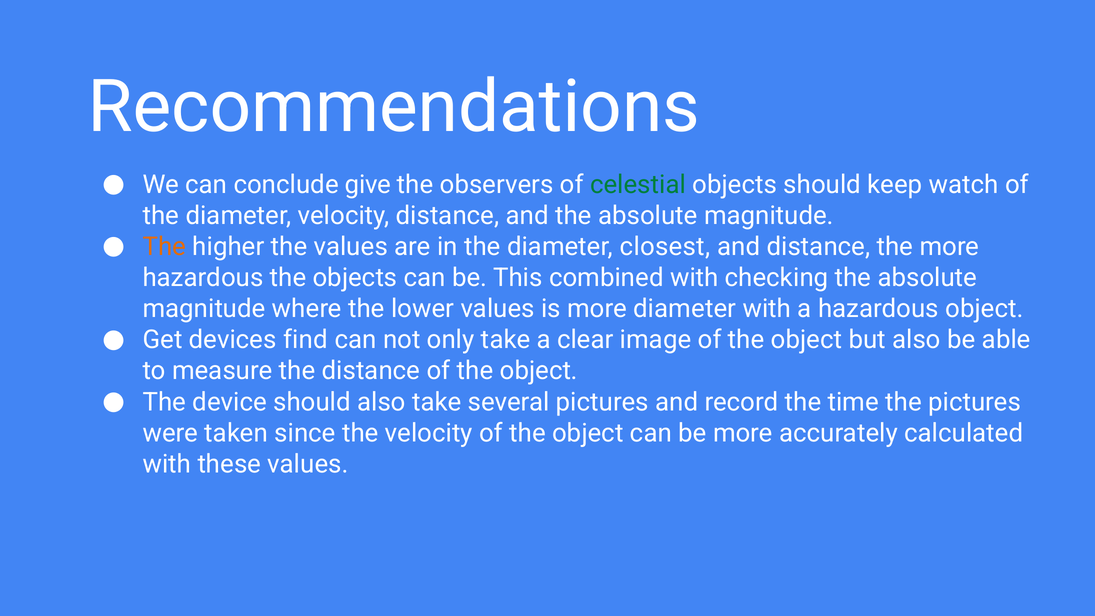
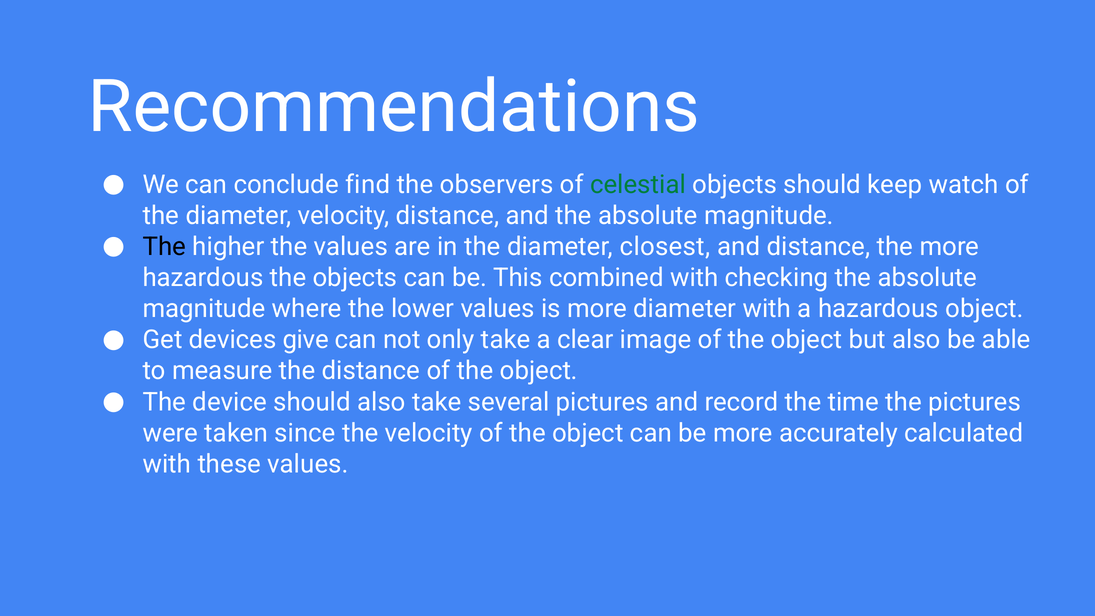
give: give -> find (368, 185)
The colour: orange -> black (164, 247)
find: find -> give (306, 340)
